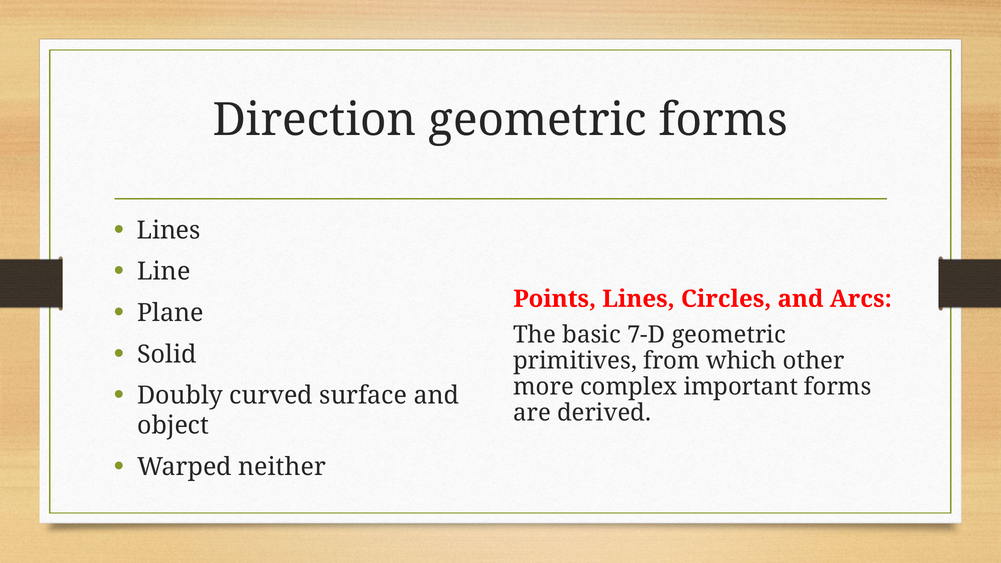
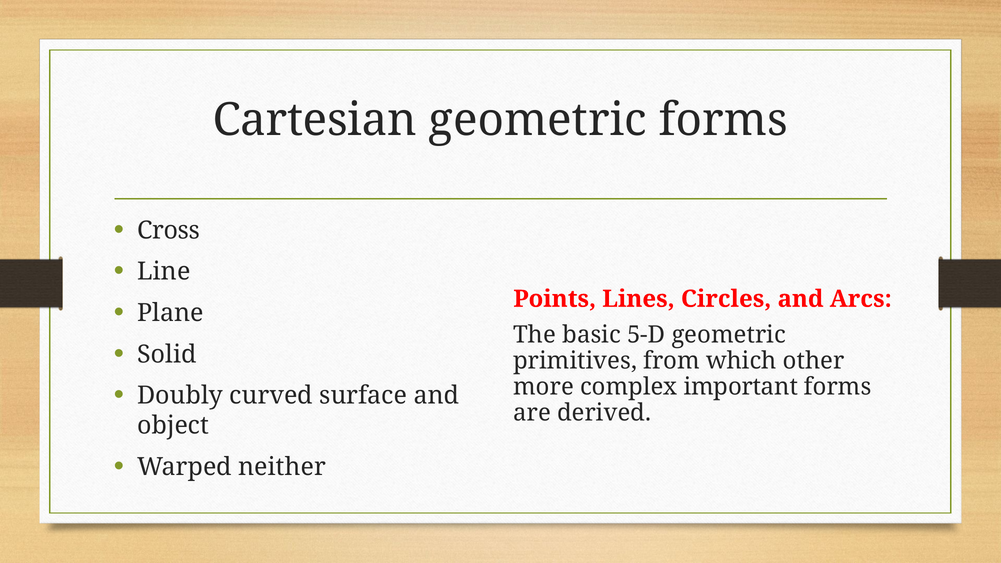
Direction: Direction -> Cartesian (315, 120)
Lines: Lines -> Cross (169, 230)
7-D: 7-D -> 5-D (646, 335)
